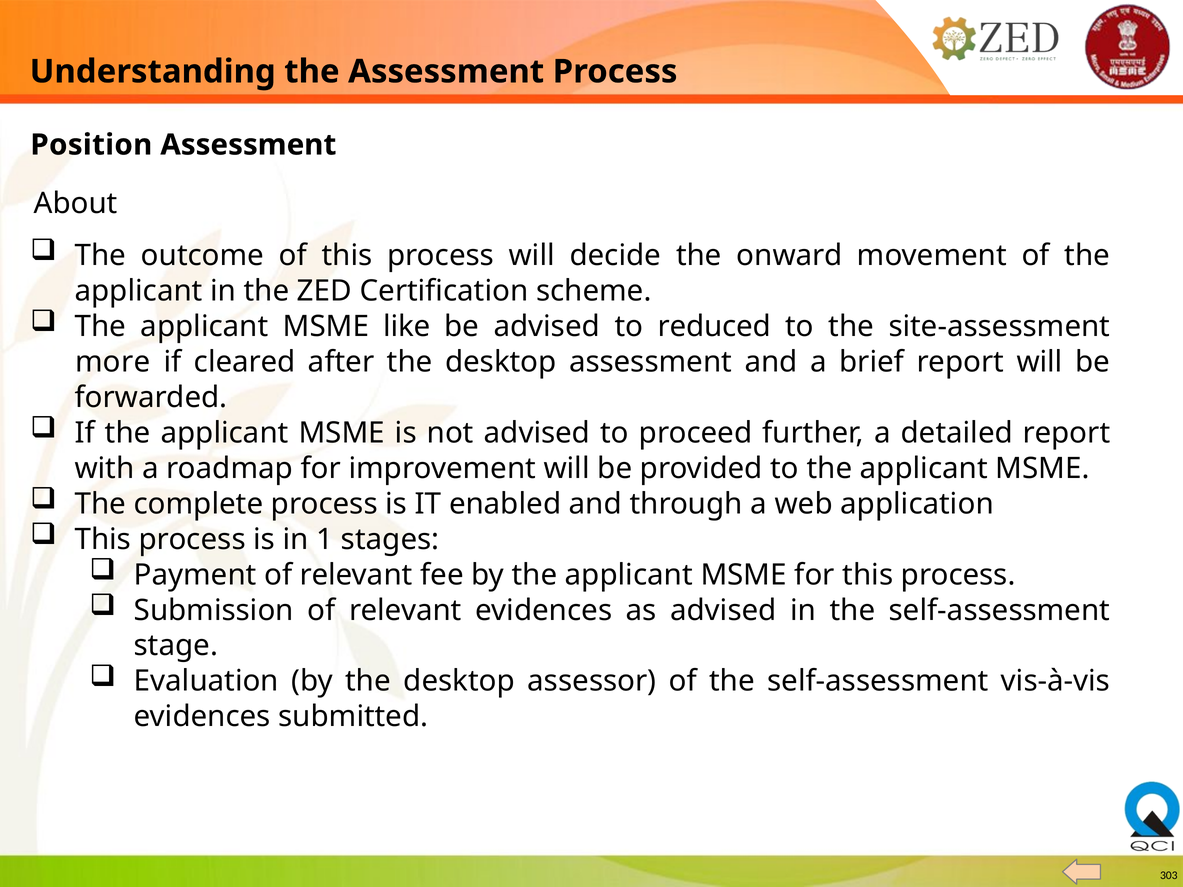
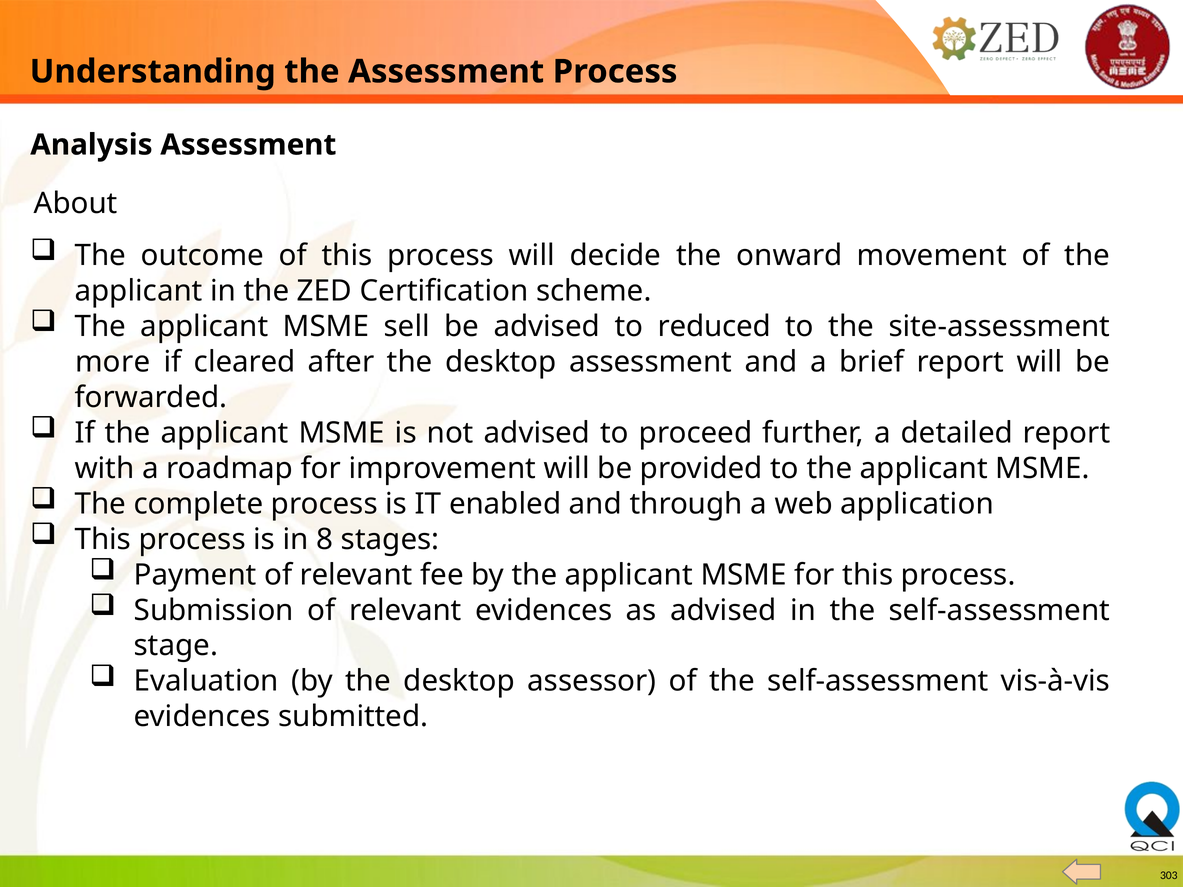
Position: Position -> Analysis (91, 145)
like: like -> sell (407, 327)
1: 1 -> 8 (325, 539)
